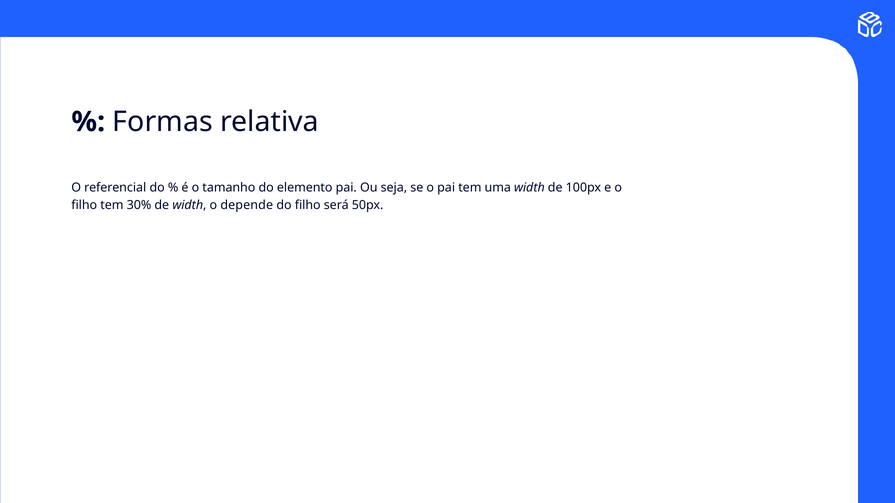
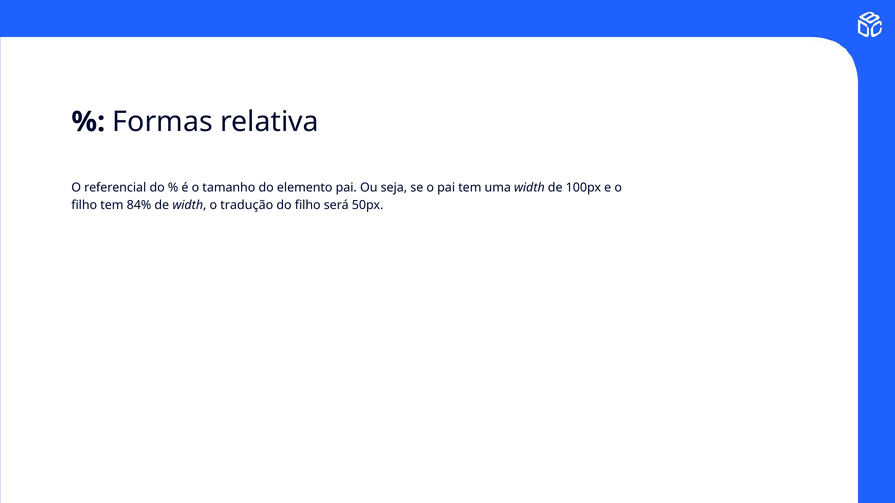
30%: 30% -> 84% (139, 205)
depende: depende -> tradução (247, 205)
